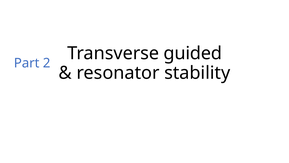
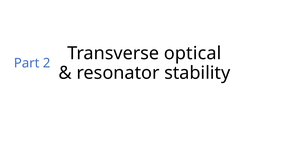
guided: guided -> optical (193, 53)
